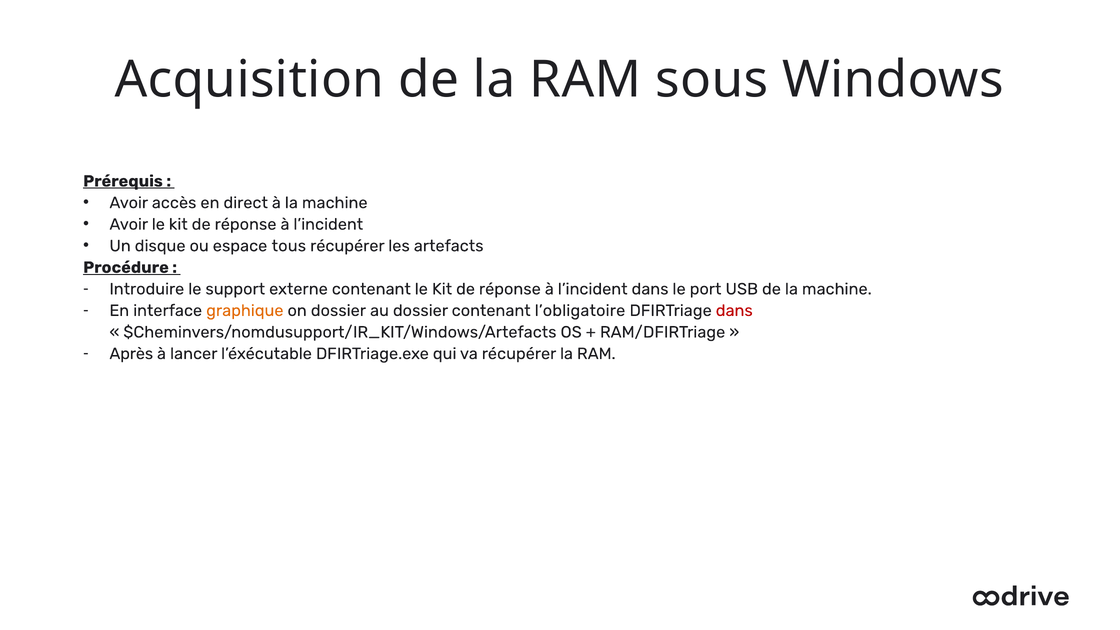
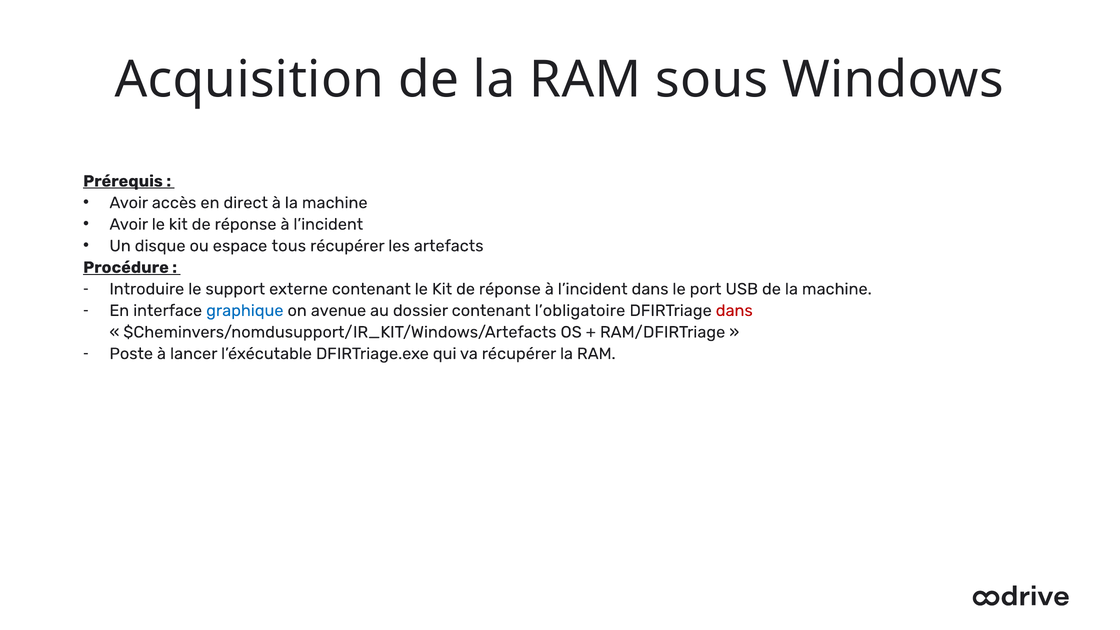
graphique colour: orange -> blue (245, 311)
on dossier: dossier -> avenue (338, 311)
Après: Après -> Poste (131, 354)
